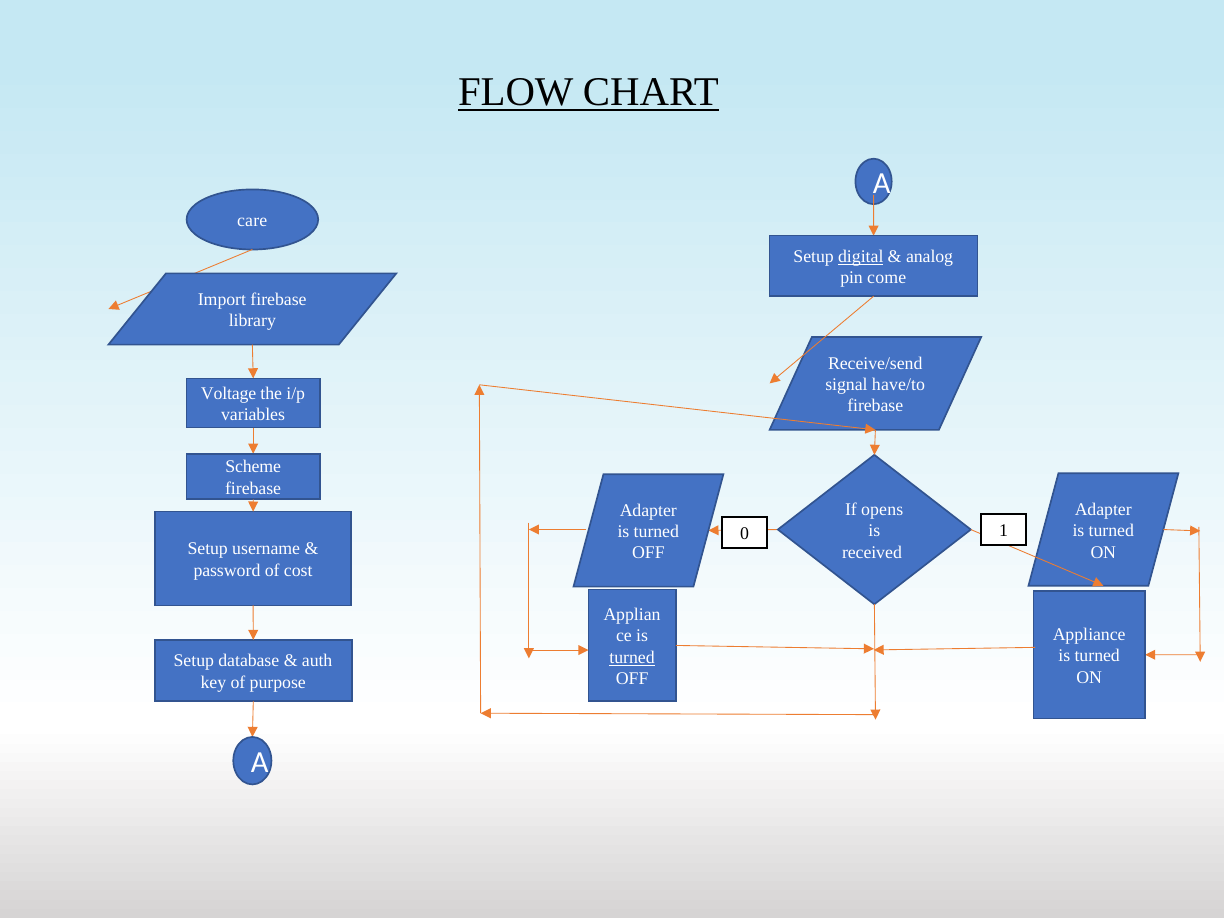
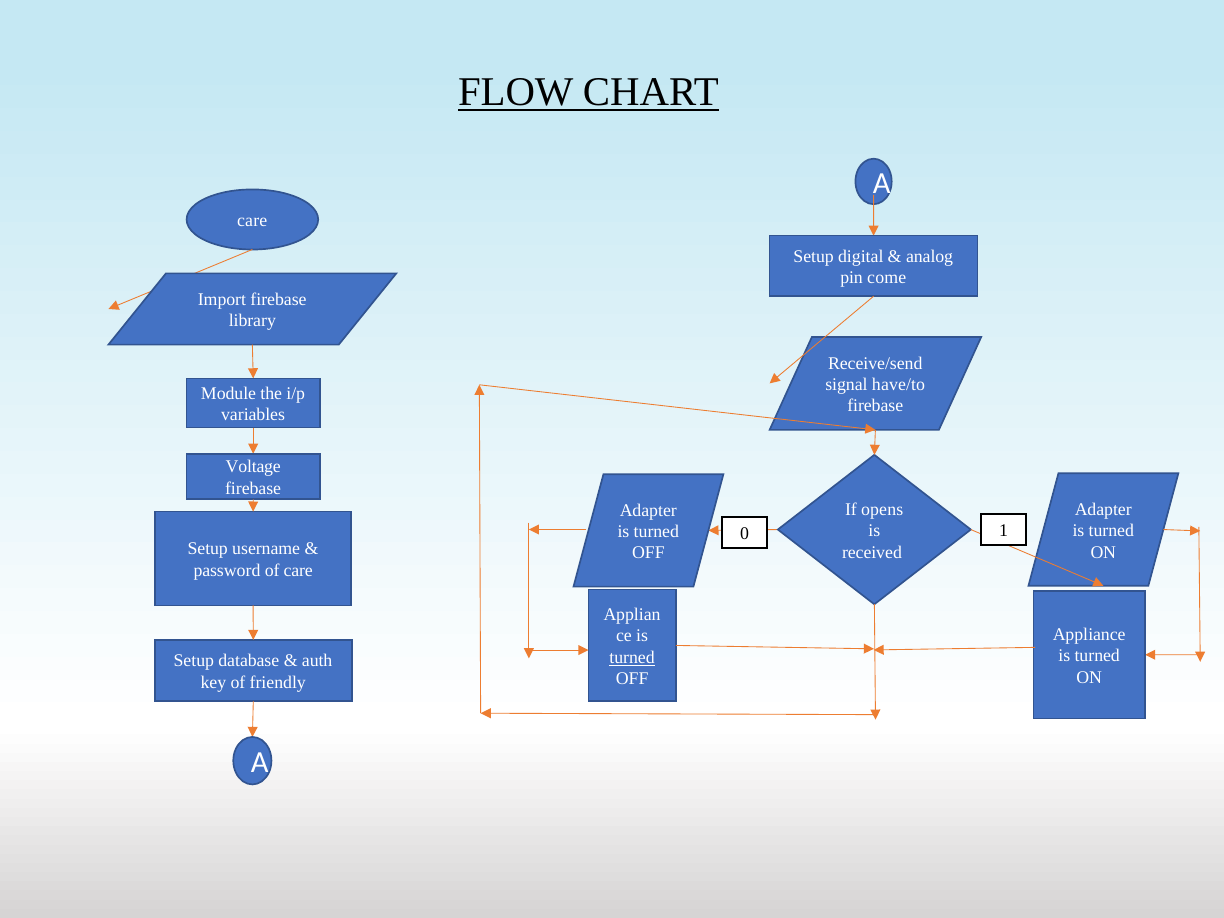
digital underline: present -> none (861, 257)
Voltage: Voltage -> Module (229, 394)
Scheme: Scheme -> Voltage (253, 467)
of cost: cost -> care (298, 570)
purpose: purpose -> friendly (278, 682)
